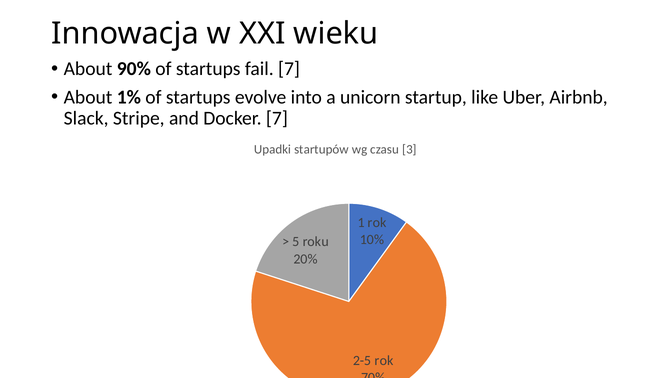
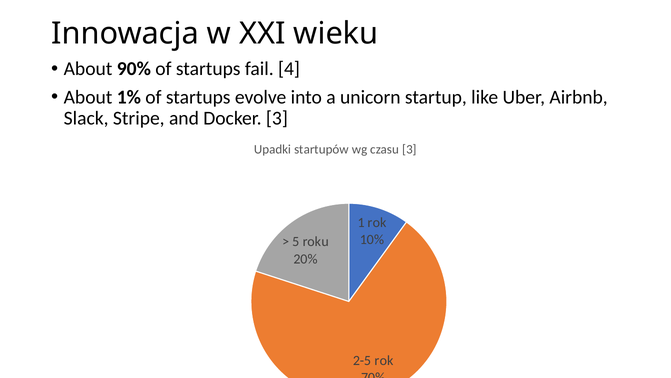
fail 7: 7 -> 4 (289, 69)
Docker 7: 7 -> 3 (277, 118)
